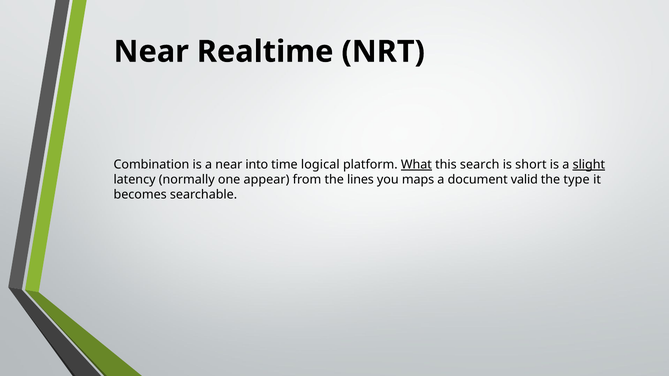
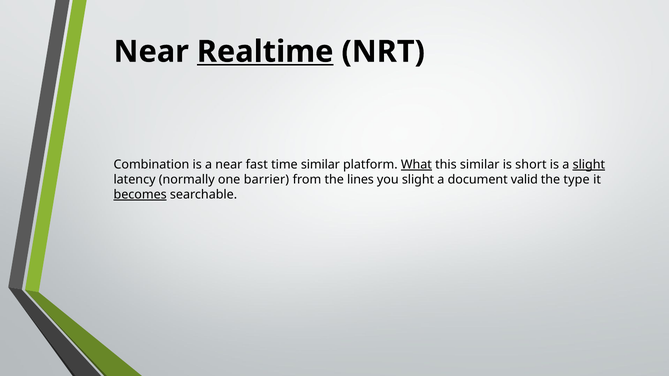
Realtime underline: none -> present (265, 52)
into: into -> fast (257, 165)
time logical: logical -> similar (320, 165)
this search: search -> similar (480, 165)
appear: appear -> barrier (266, 180)
you maps: maps -> slight (418, 180)
becomes underline: none -> present (140, 195)
